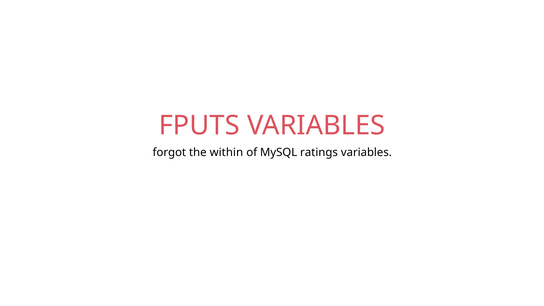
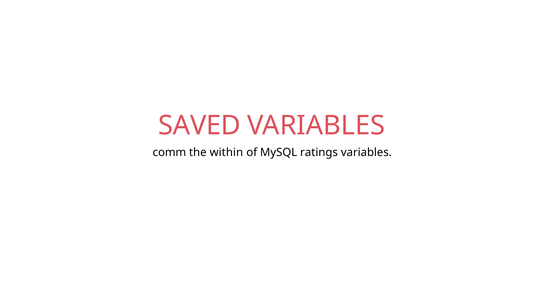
FPUTS: FPUTS -> SAVED (199, 126)
forgot: forgot -> comm (169, 152)
